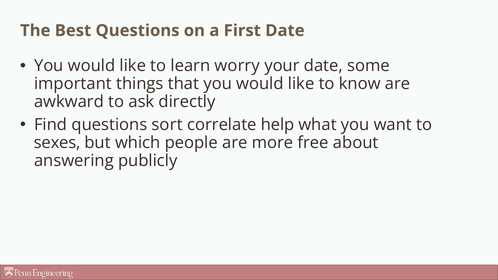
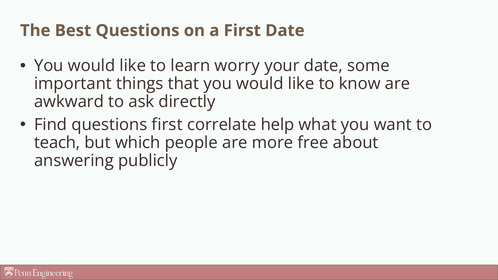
questions sort: sort -> first (167, 125)
sexes: sexes -> teach (57, 143)
